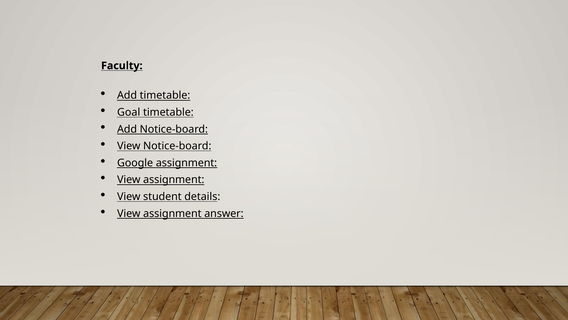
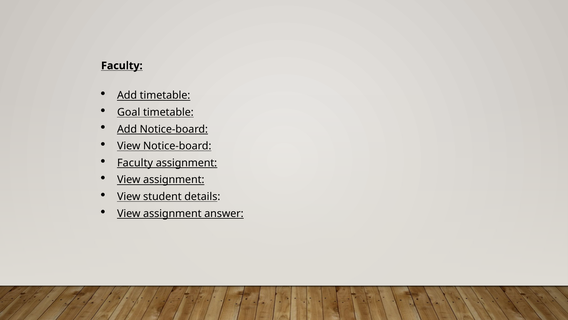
Google: Google -> Faculty (135, 163)
